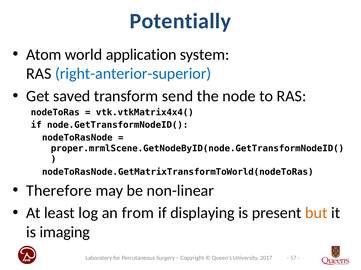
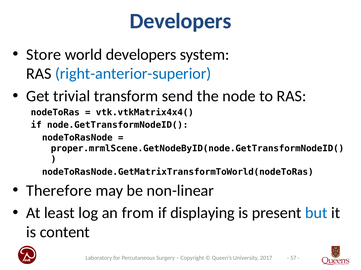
Potentially: Potentially -> Developers (180, 21)
Atom: Atom -> Store (44, 55)
world application: application -> developers (141, 55)
saved: saved -> trivial (72, 96)
but colour: orange -> blue (316, 214)
imaging: imaging -> content (65, 233)
